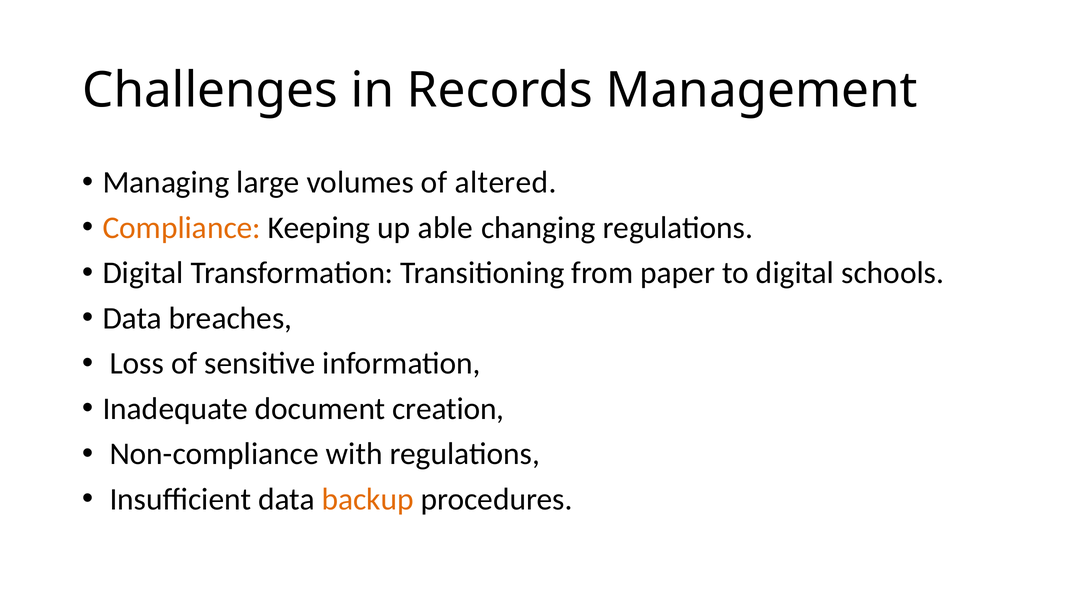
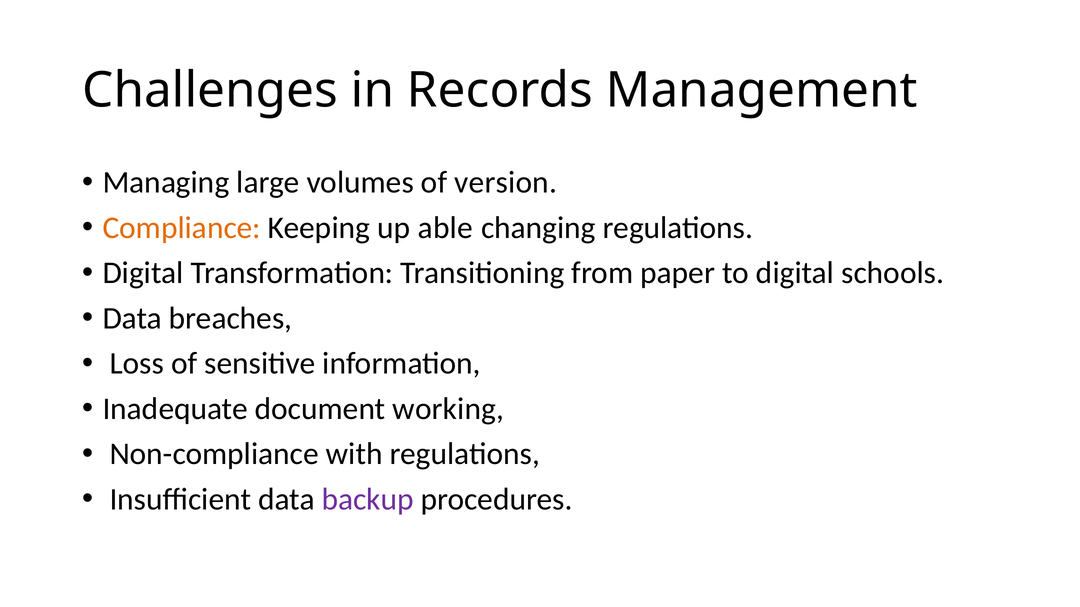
altered: altered -> version (506, 183)
creation: creation -> working (448, 409)
backup colour: orange -> purple (368, 500)
